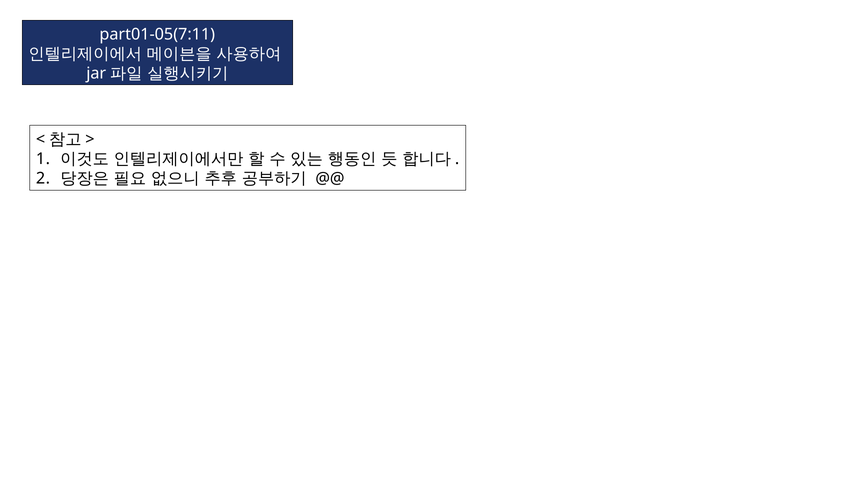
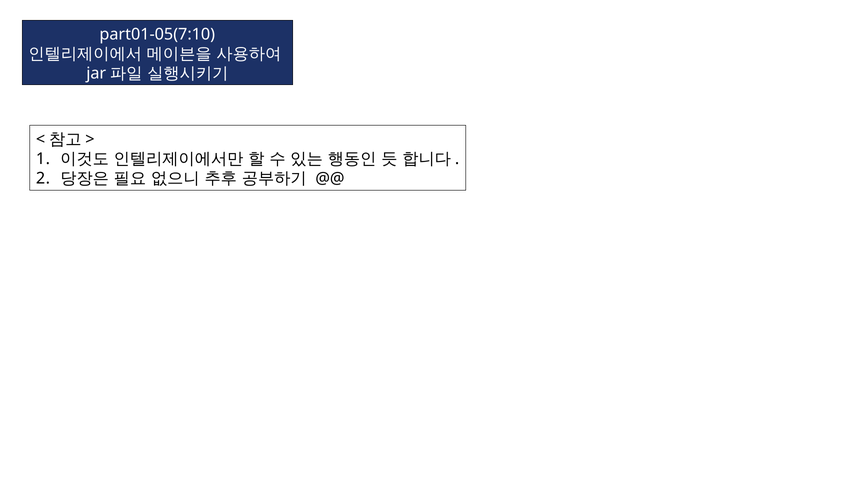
part01-05(7:11: part01-05(7:11 -> part01-05(7:10 (157, 34)
